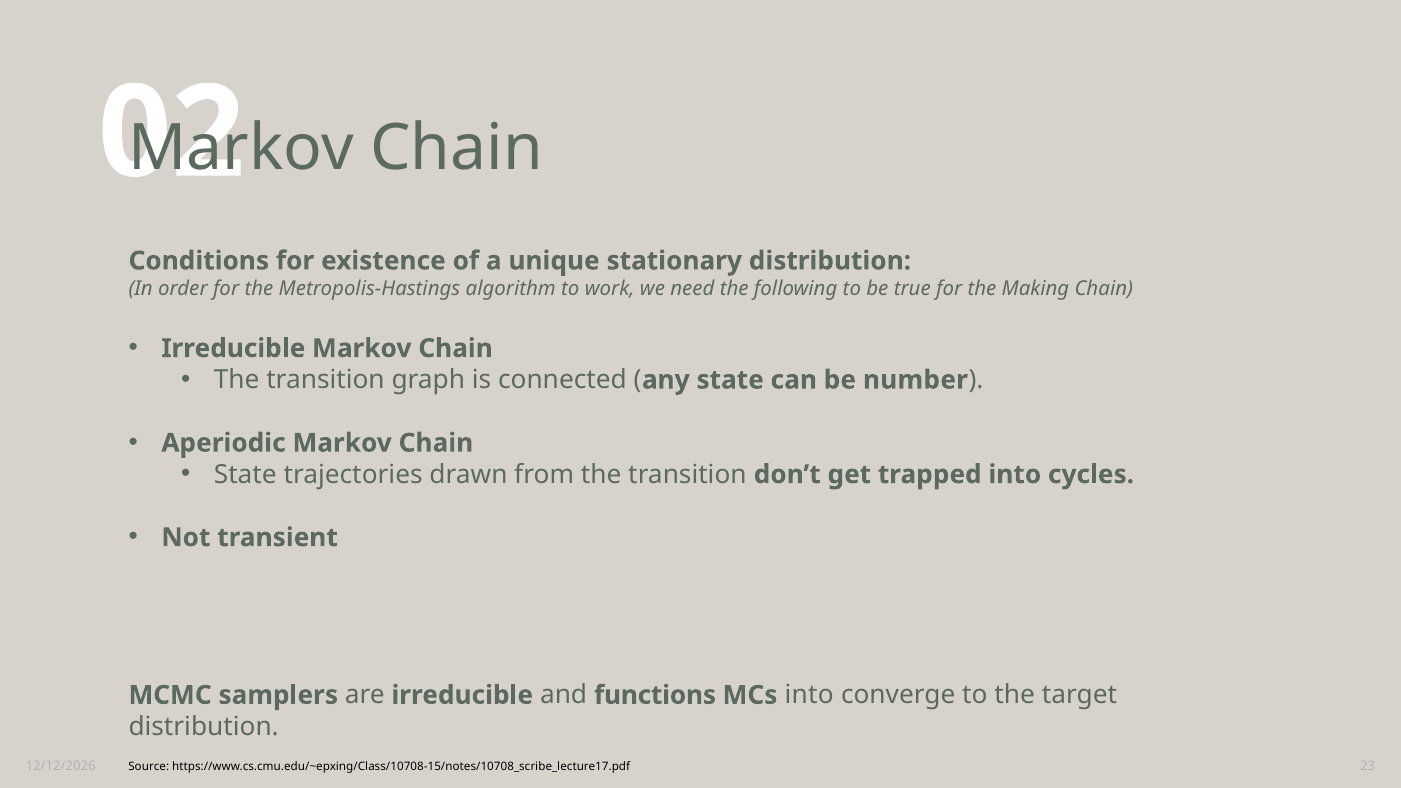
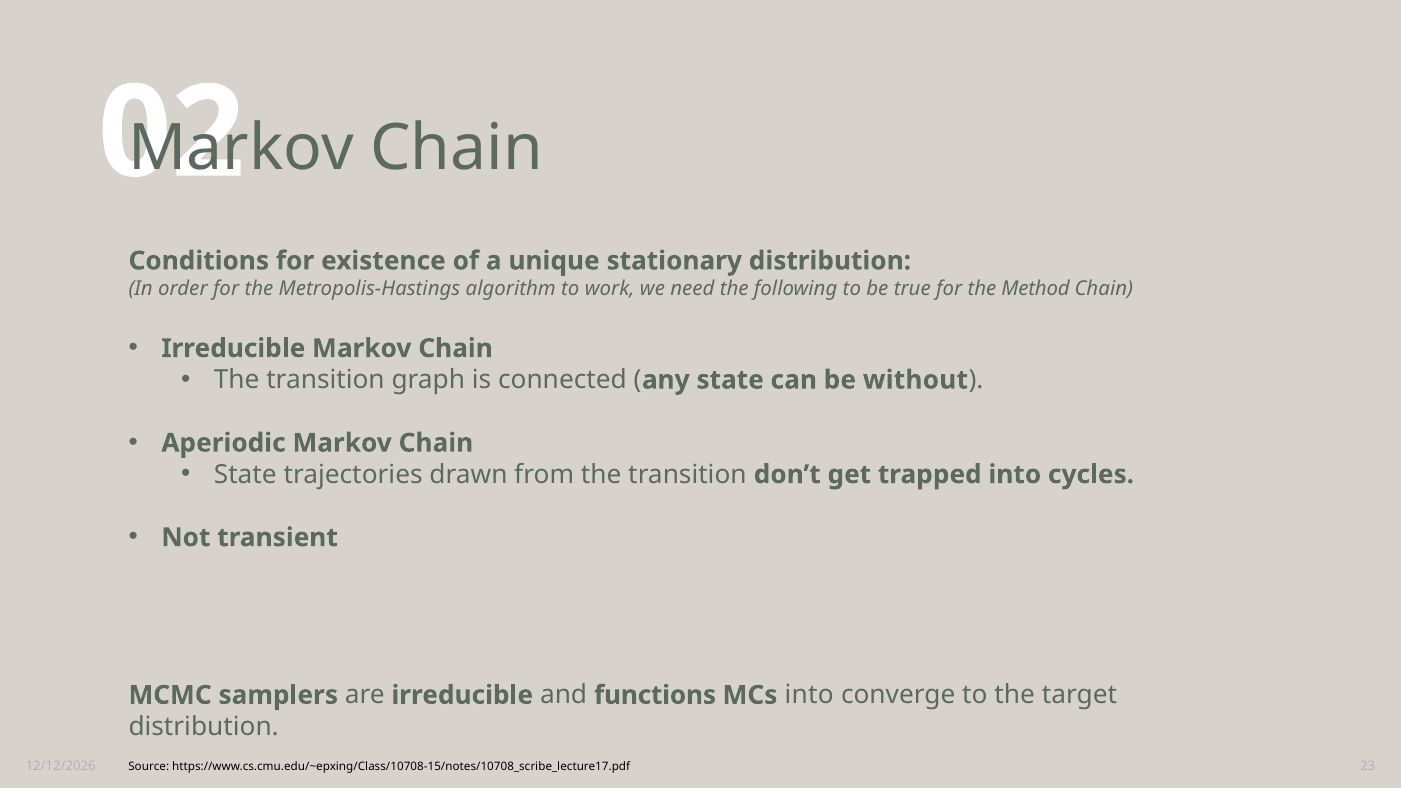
Making: Making -> Method (1036, 288)
number: number -> without (915, 380)
